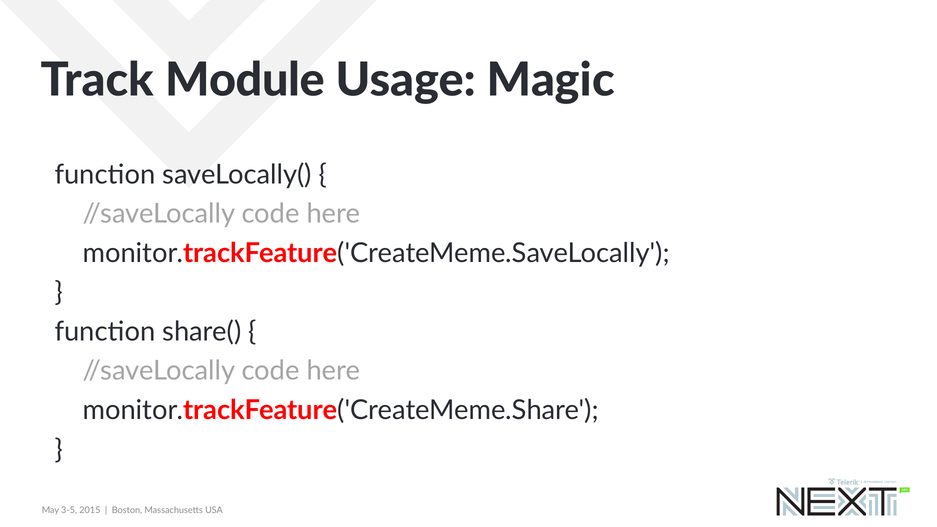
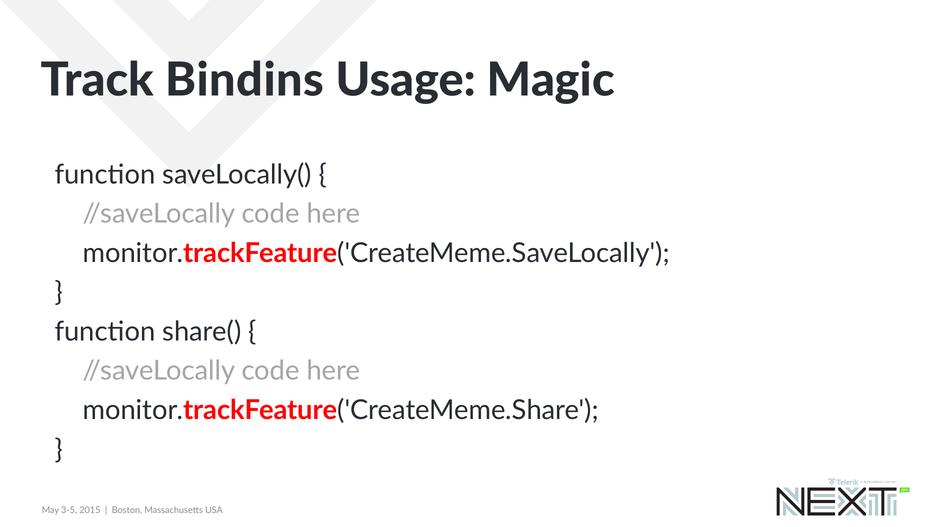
Module: Module -> Bindins (245, 80)
